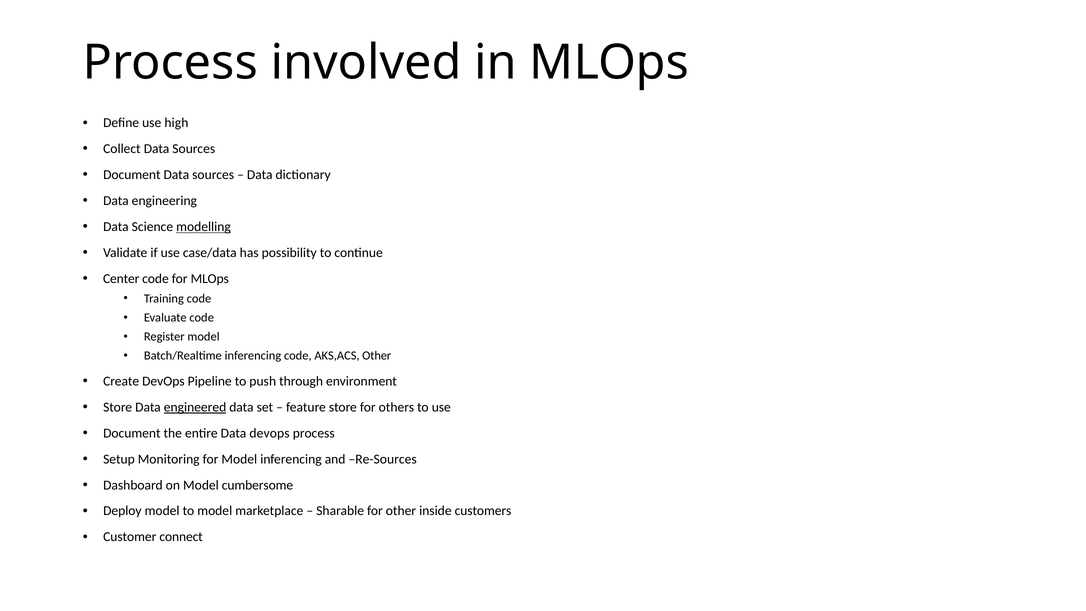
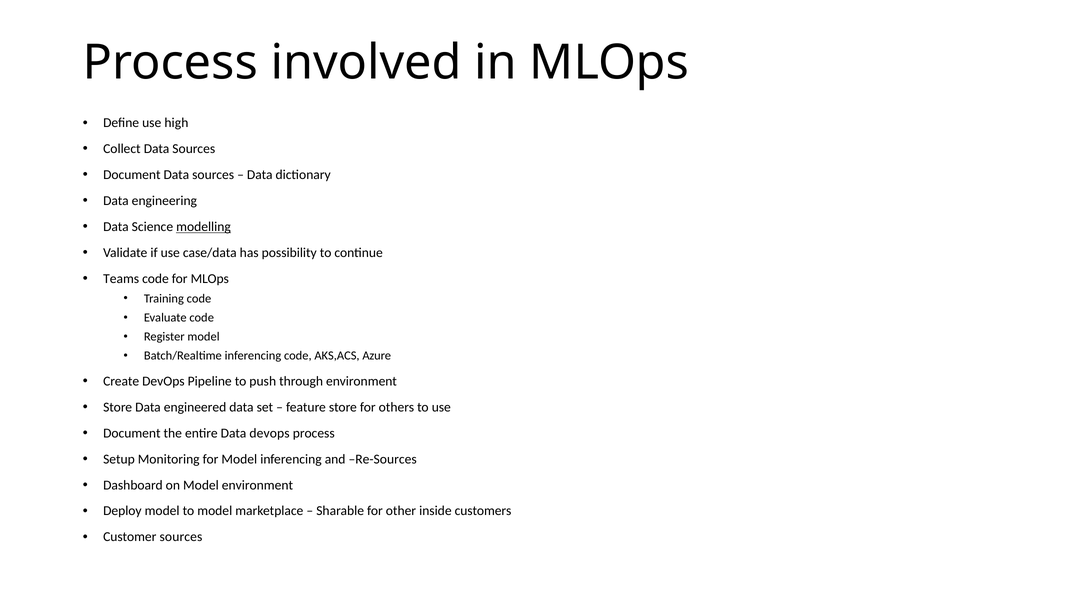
Center: Center -> Teams (121, 279)
AKS,ACS Other: Other -> Azure (377, 356)
engineered underline: present -> none (195, 407)
Model cumbersome: cumbersome -> environment (257, 485)
Customer connect: connect -> sources (181, 537)
